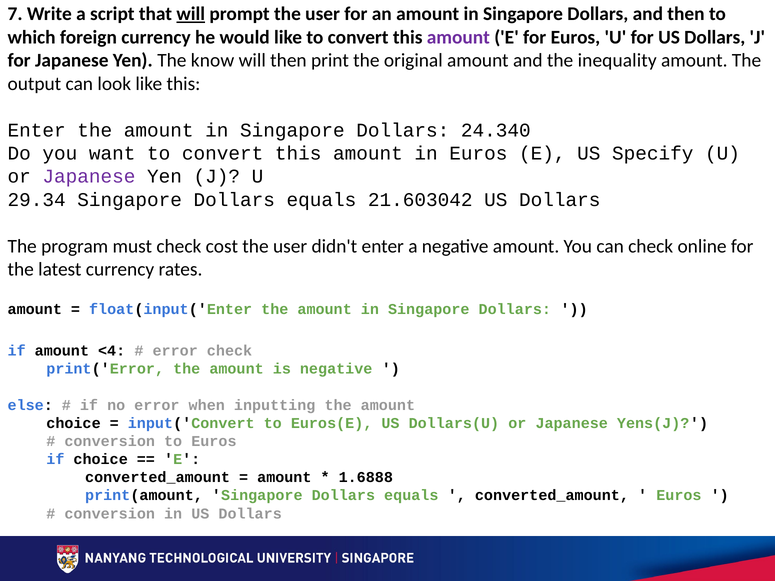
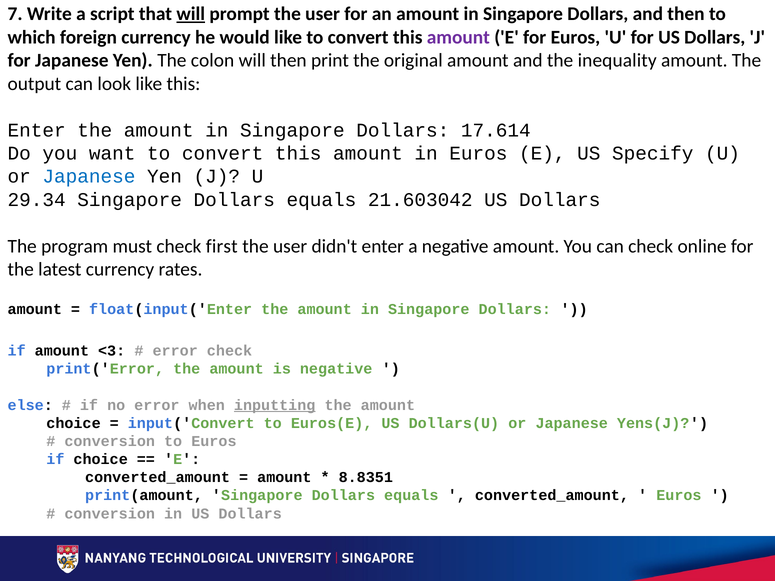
know: know -> colon (213, 60)
24.340: 24.340 -> 17.614 (496, 130)
Japanese colour: purple -> blue (89, 177)
cost: cost -> first (222, 246)
<4: <4 -> <3 (112, 351)
inputting underline: none -> present (275, 405)
1.6888: 1.6888 -> 8.8351 (366, 478)
